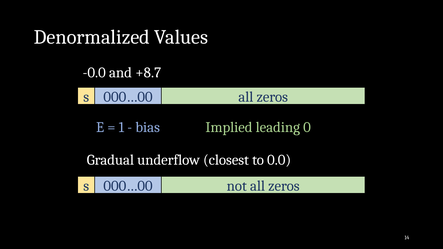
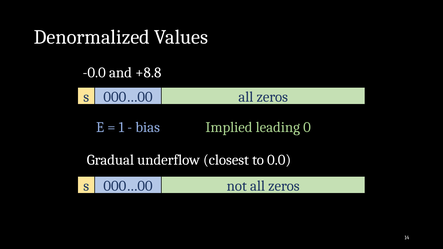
+8.7: +8.7 -> +8.8 (148, 73)
